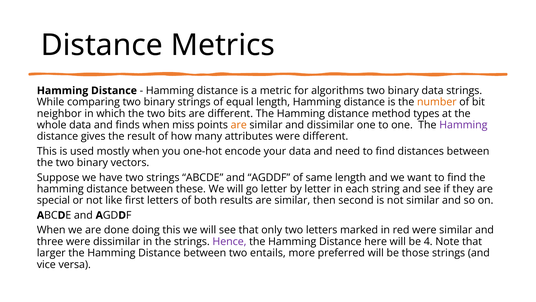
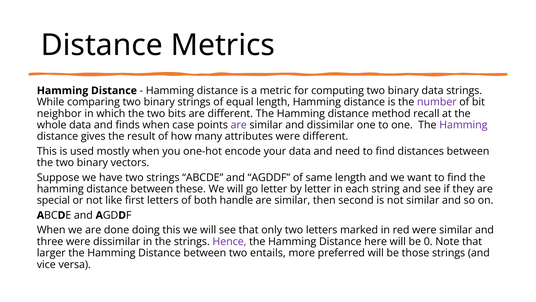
algorithms: algorithms -> computing (338, 90)
number colour: orange -> purple (437, 102)
types: types -> recall (426, 113)
miss: miss -> case (183, 125)
are colour: orange -> purple (239, 125)
results: results -> handle (236, 200)
4: 4 -> 0 (428, 241)
